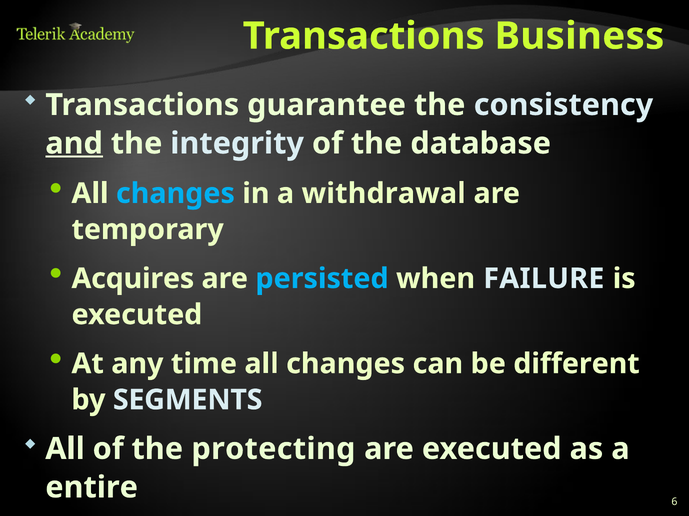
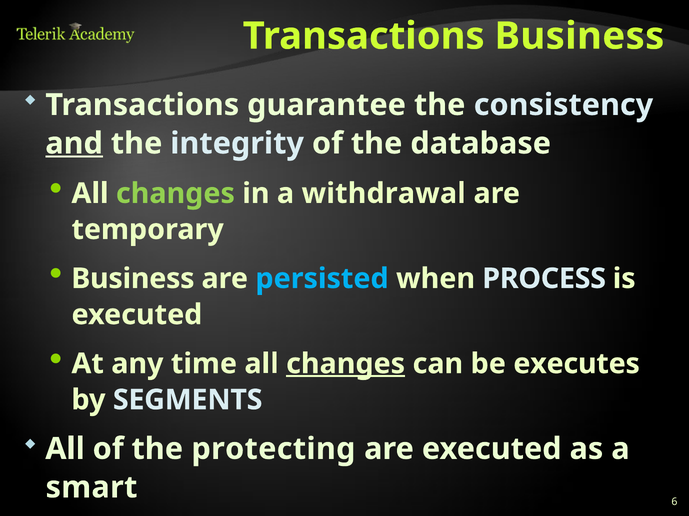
changes colour: light blue -> light green (175, 194)
Acquires: Acquires -> Business (133, 279)
FAILURE: FAILURE -> PROCESS (544, 279)
changes underline: none -> present (346, 364)
different: different -> executes (577, 364)
entire: entire -> smart (91, 488)
